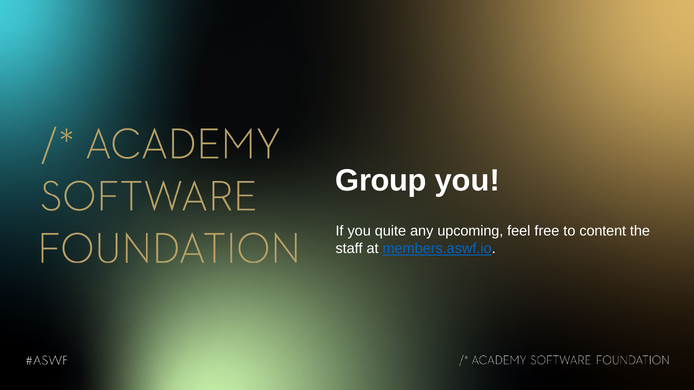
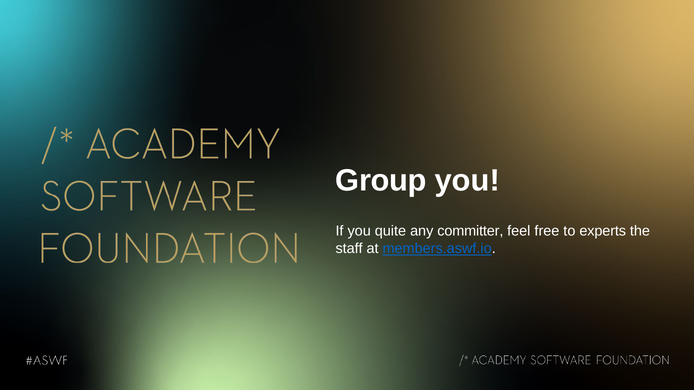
upcoming: upcoming -> committer (470, 231)
content: content -> experts (603, 231)
